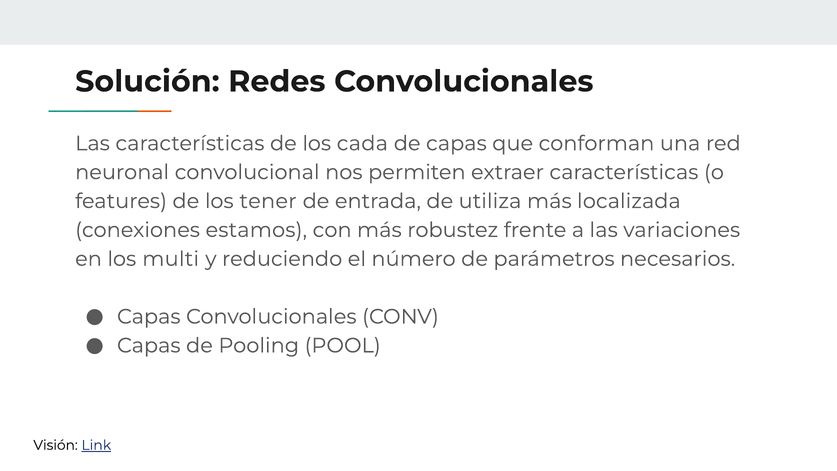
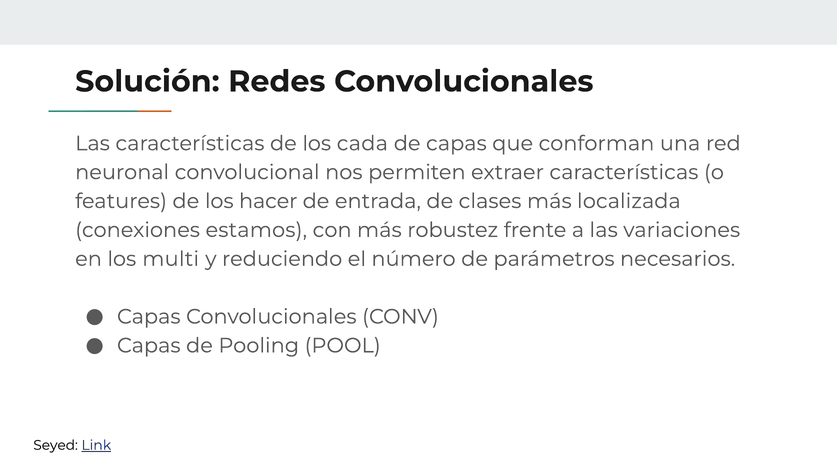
tener: tener -> hacer (268, 201)
utiliza: utiliza -> clases (490, 201)
Visión: Visión -> Seyed (56, 445)
